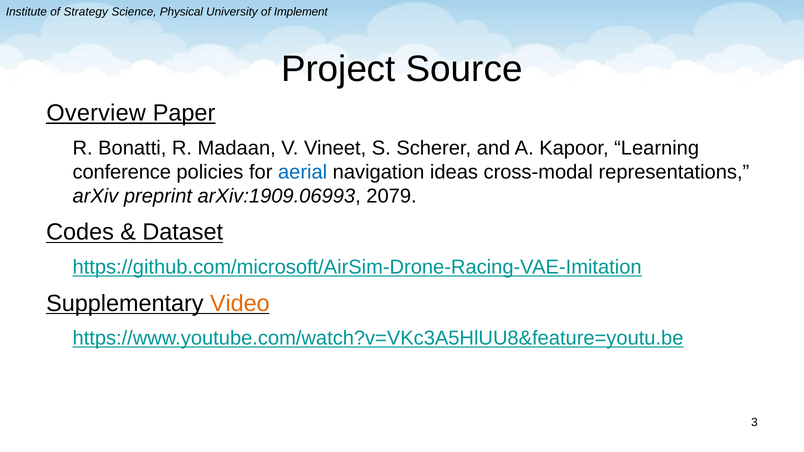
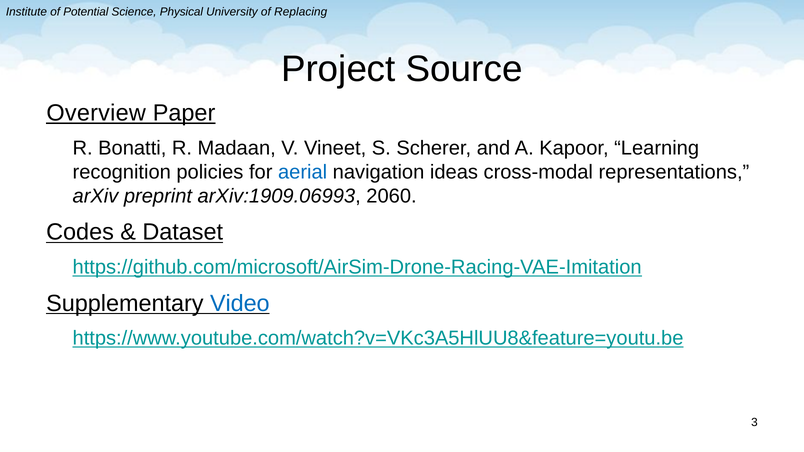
Strategy: Strategy -> Potential (86, 12)
Implement: Implement -> Replacing (301, 12)
conference: conference -> recognition (122, 172)
2079: 2079 -> 2060 (391, 196)
Video colour: orange -> blue (240, 303)
